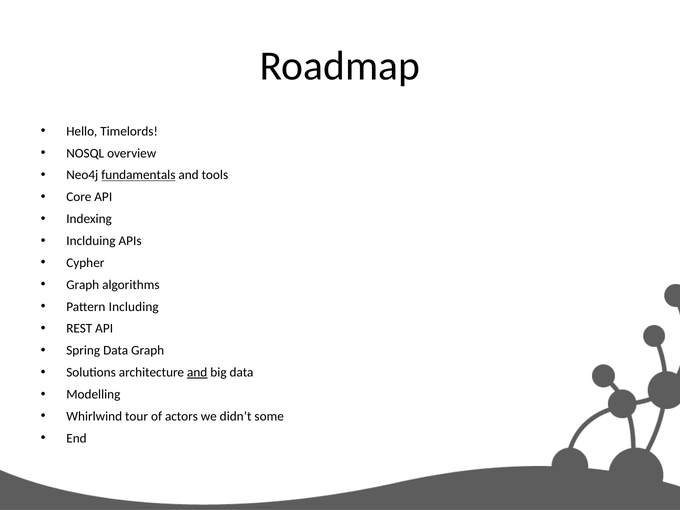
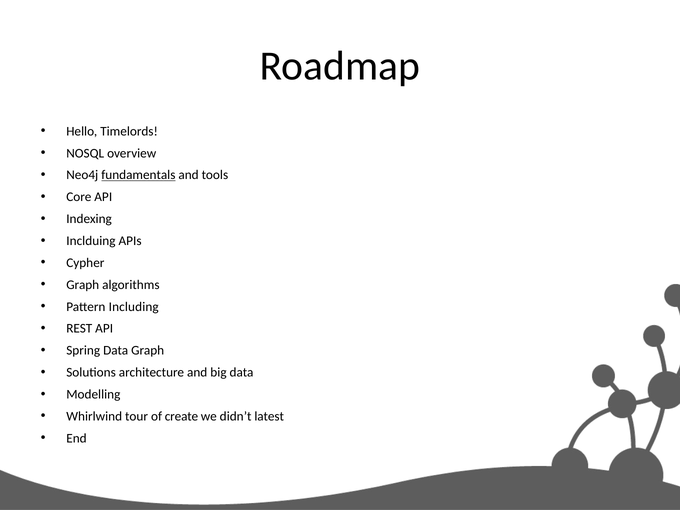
and underline: present -> none (197, 372)
actors: actors -> create (181, 416)
some: some -> latest (269, 416)
